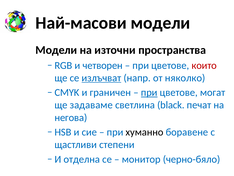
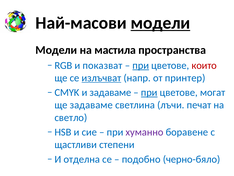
модели underline: none -> present (160, 23)
източни: източни -> мастила (115, 50)
четворен: четворен -> показват (103, 65)
при underline: none -> present (141, 65)
няколко: няколко -> принтер (185, 78)
и граничен: граничен -> задаваме (110, 92)
black: black -> лъчи (171, 105)
негова: негова -> светло (71, 117)
хуманно colour: black -> purple (145, 132)
монитор: монитор -> подобно (141, 159)
